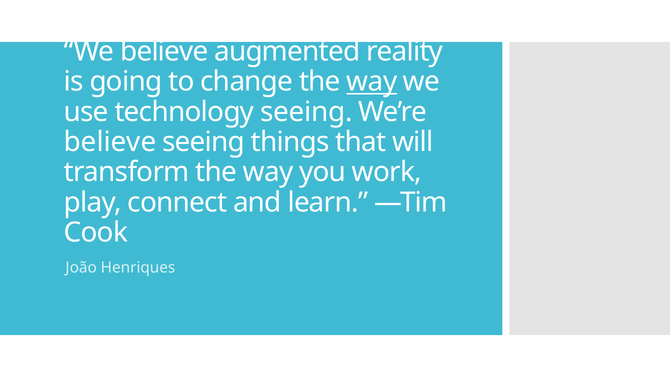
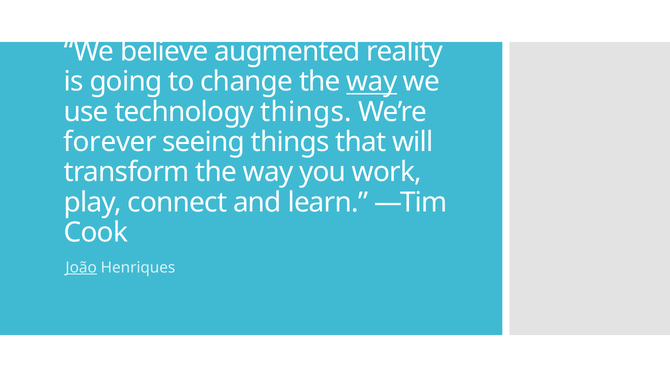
technology seeing: seeing -> things (306, 112)
believe: believe -> forever (110, 142)
João underline: none -> present (81, 267)
